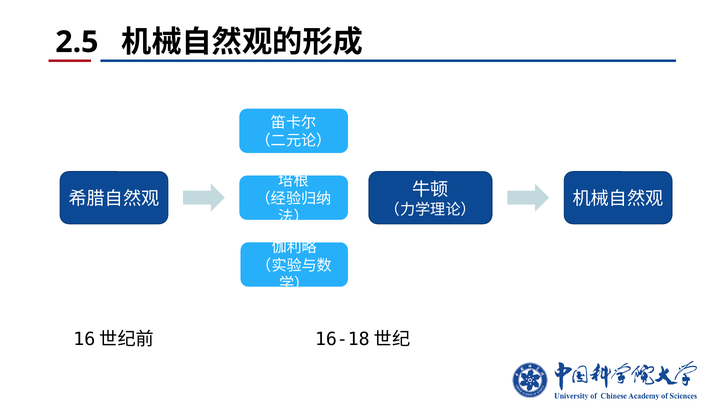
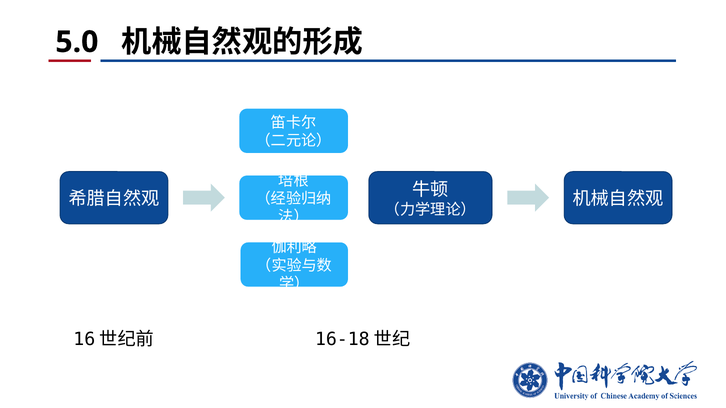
2.5: 2.5 -> 5.0 (77, 42)
